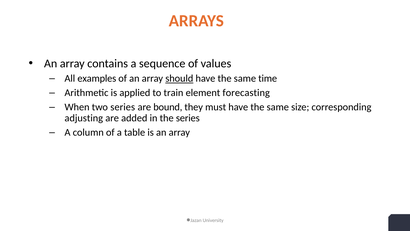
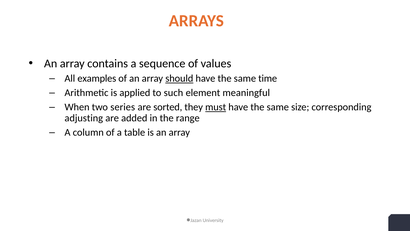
train: train -> such (173, 93)
forecasting: forecasting -> meaningful (246, 93)
bound: bound -> sorted (168, 107)
must underline: none -> present (216, 107)
the series: series -> range (188, 118)
